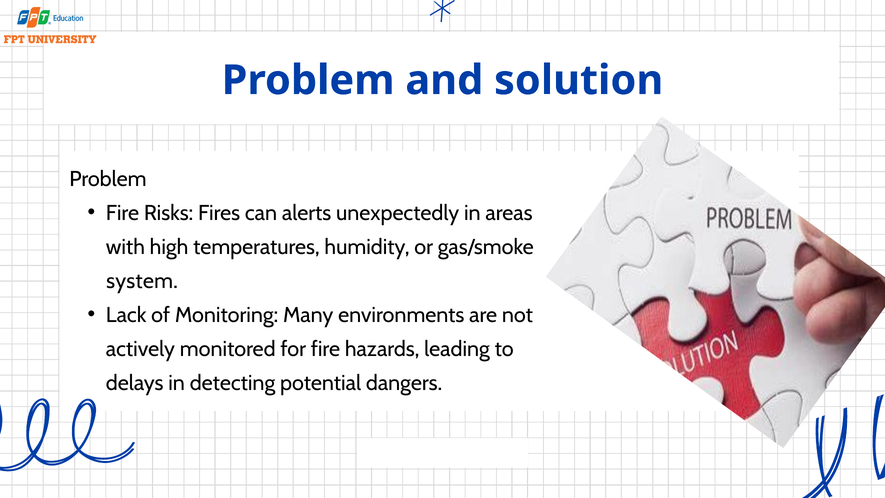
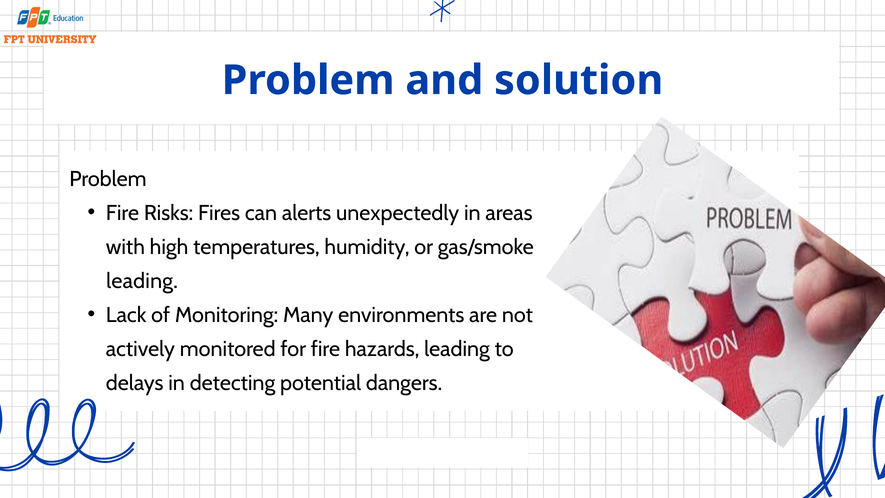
system: system -> leading (142, 281)
